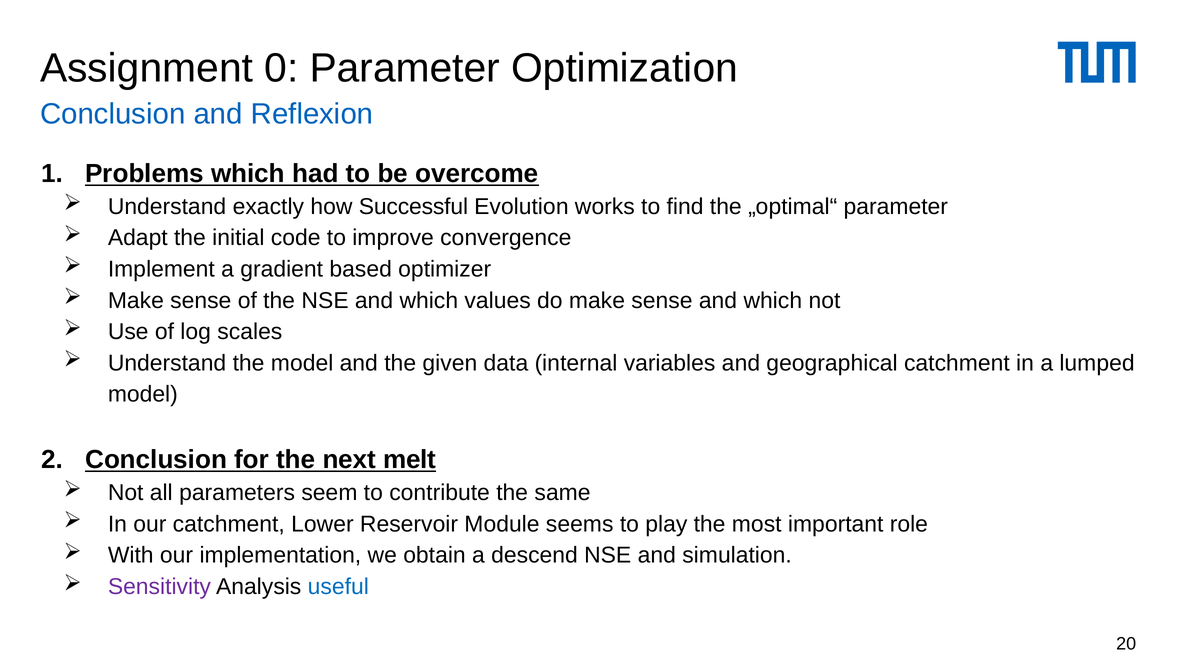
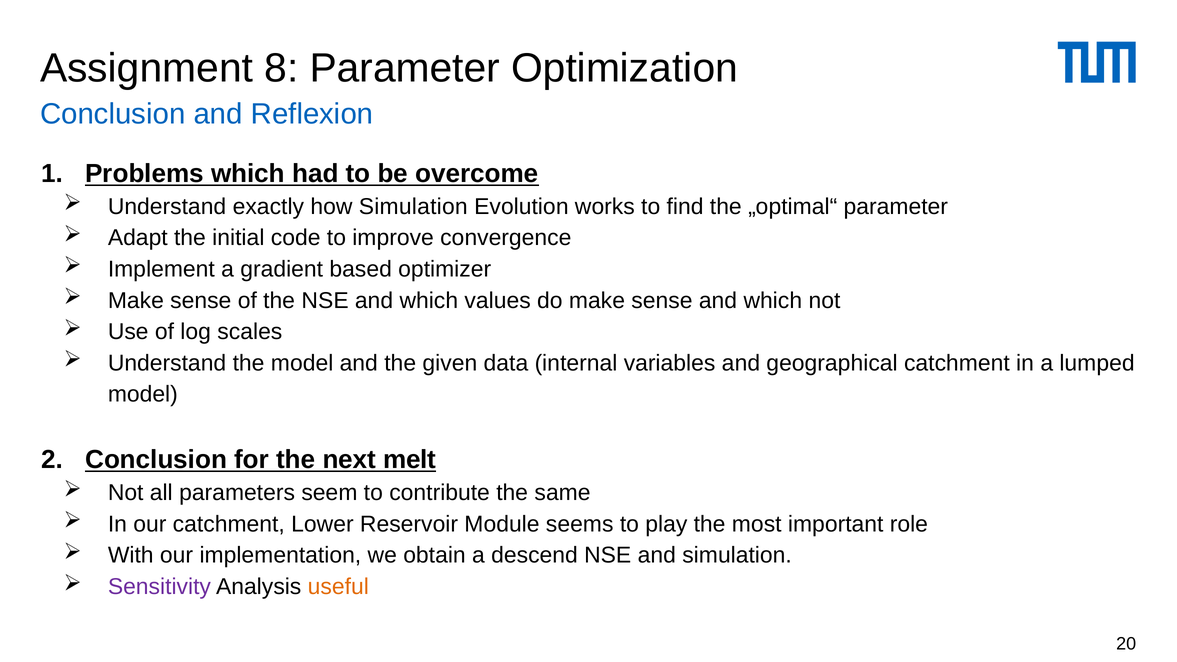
0: 0 -> 8 (281, 68)
how Successful: Successful -> Simulation (413, 207)
useful colour: blue -> orange (338, 587)
